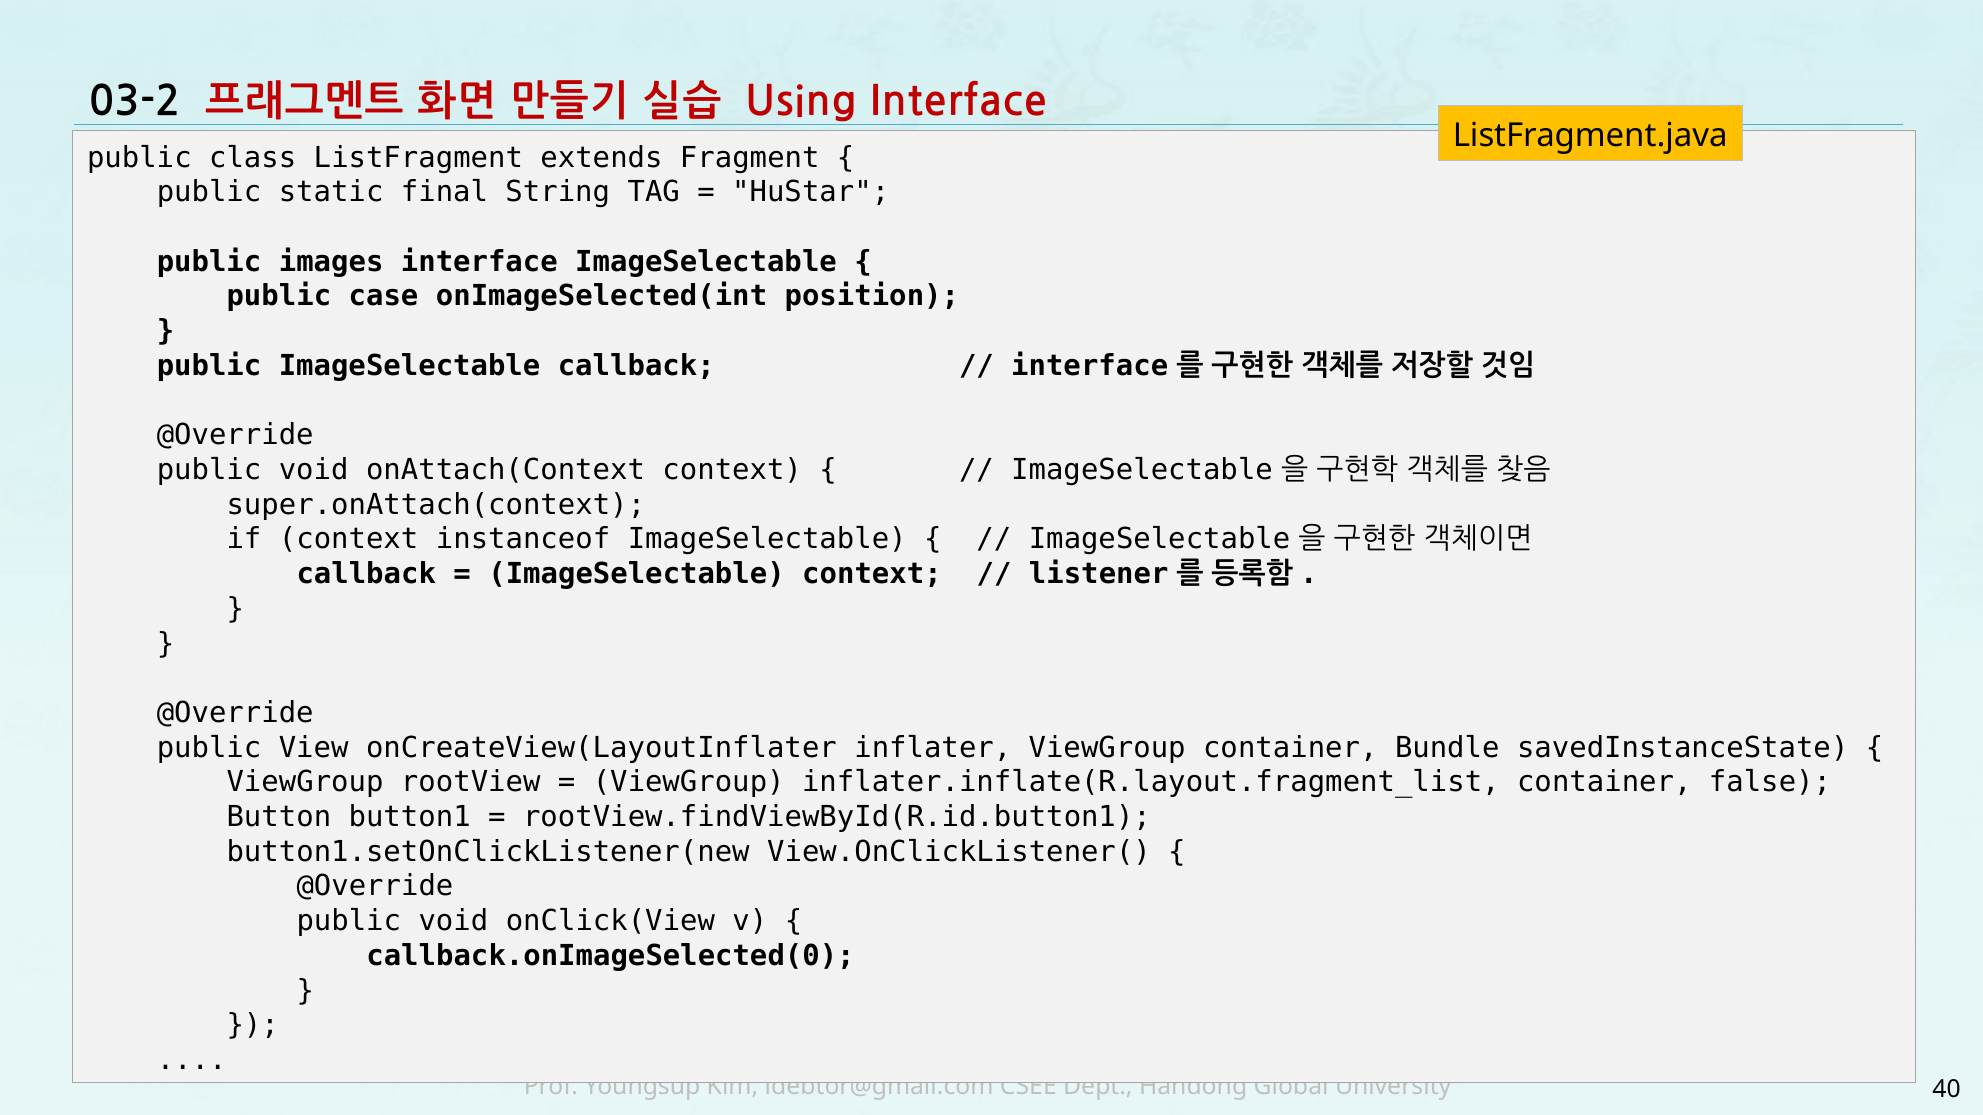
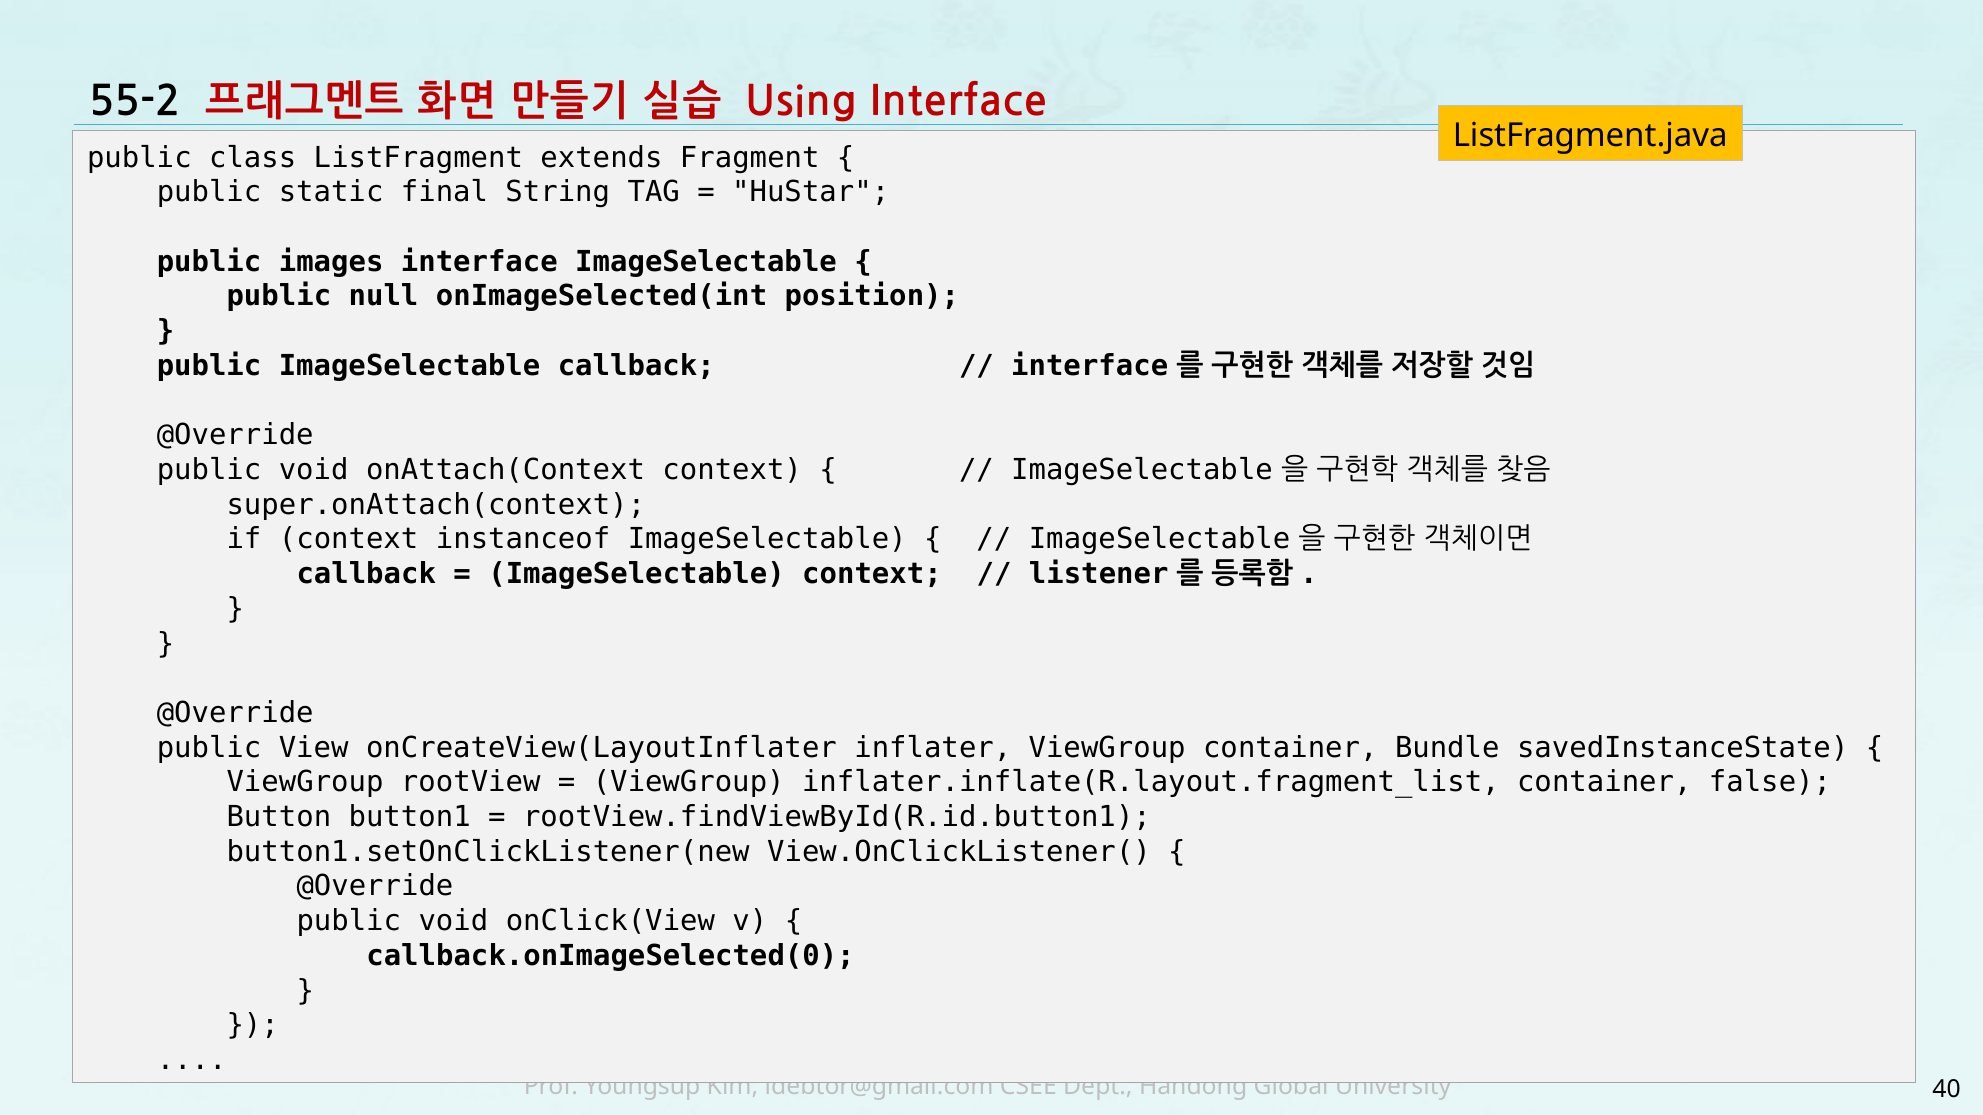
03-2: 03-2 -> 55-2 (135, 102)
case: case -> null (384, 297)
